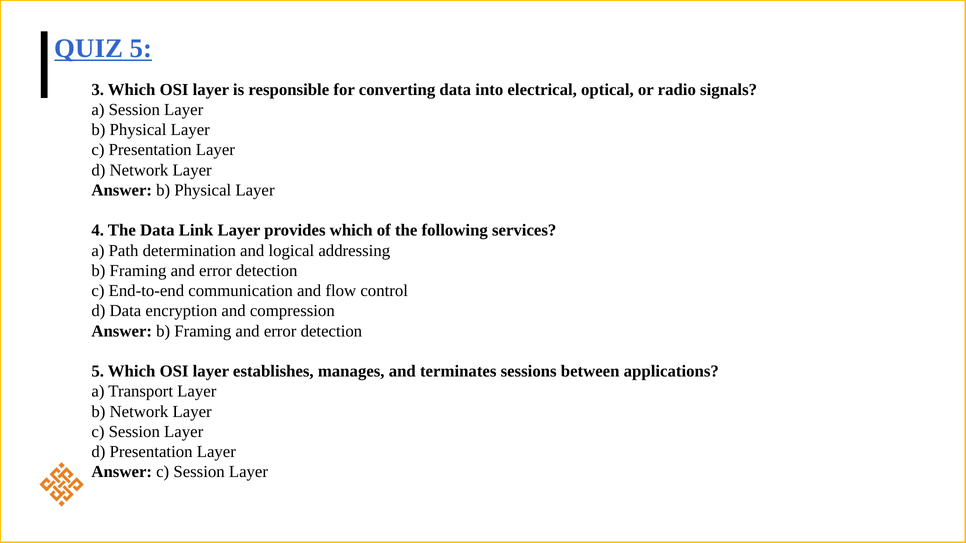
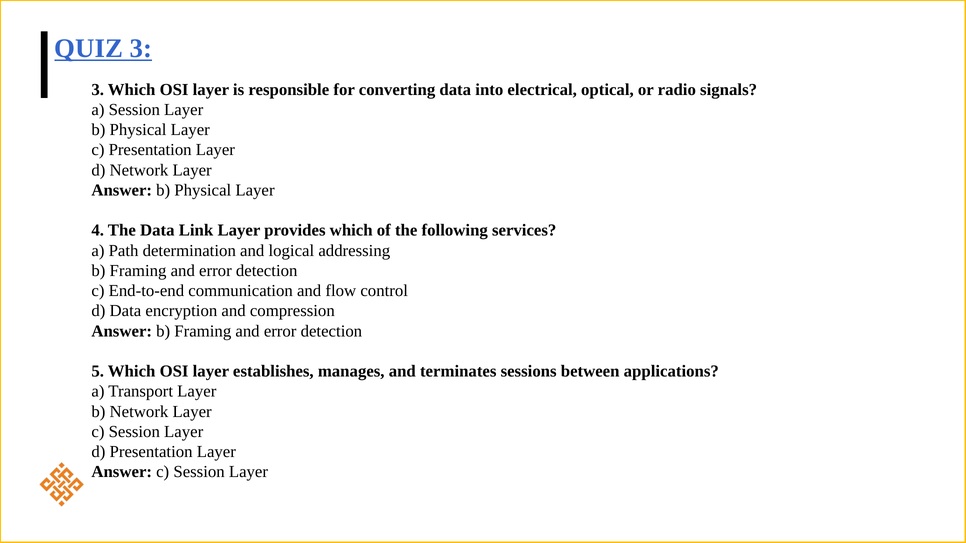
QUIZ 5: 5 -> 3 (141, 48)
